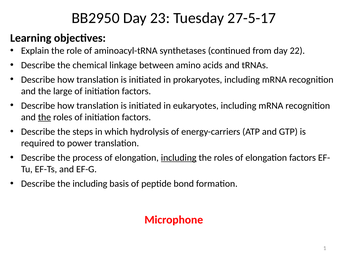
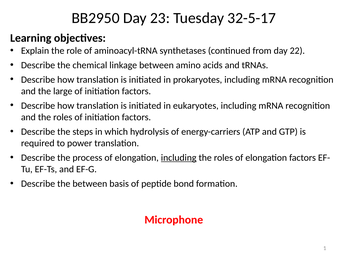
27-5-17: 27-5-17 -> 32-5-17 (252, 18)
the underline: present -> none (44, 117)
the including: including -> between (90, 184)
